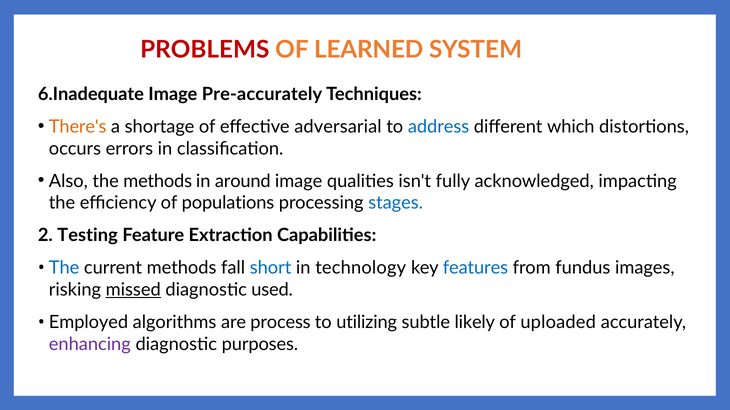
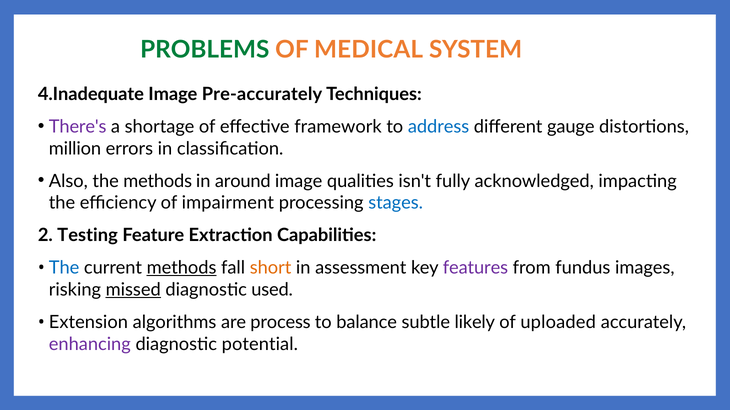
PROBLEMS colour: red -> green (205, 50)
LEARNED: LEARNED -> MEDICAL (369, 50)
6.Inadequate: 6.Inadequate -> 4.Inadequate (91, 94)
There's colour: orange -> purple (78, 127)
adversarial: adversarial -> framework (338, 127)
which: which -> gauge (571, 127)
occurs: occurs -> million (75, 149)
populations: populations -> impairment (228, 203)
methods underline: none -> present (182, 268)
short colour: blue -> orange (271, 268)
technology: technology -> assessment (361, 268)
features colour: blue -> purple (475, 268)
Employed: Employed -> Extension (88, 323)
utilizing: utilizing -> balance (367, 323)
purposes: purposes -> potential (260, 345)
